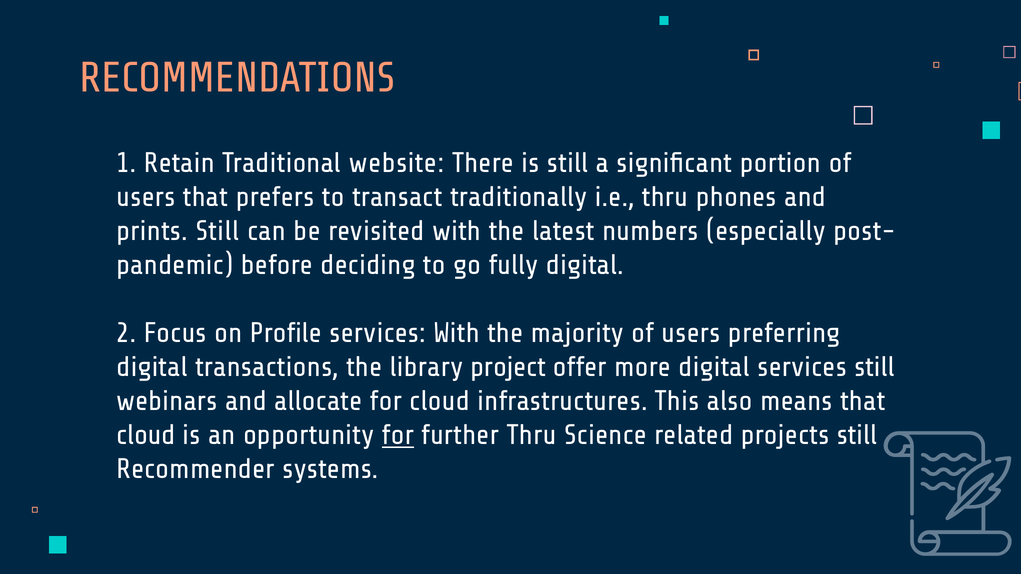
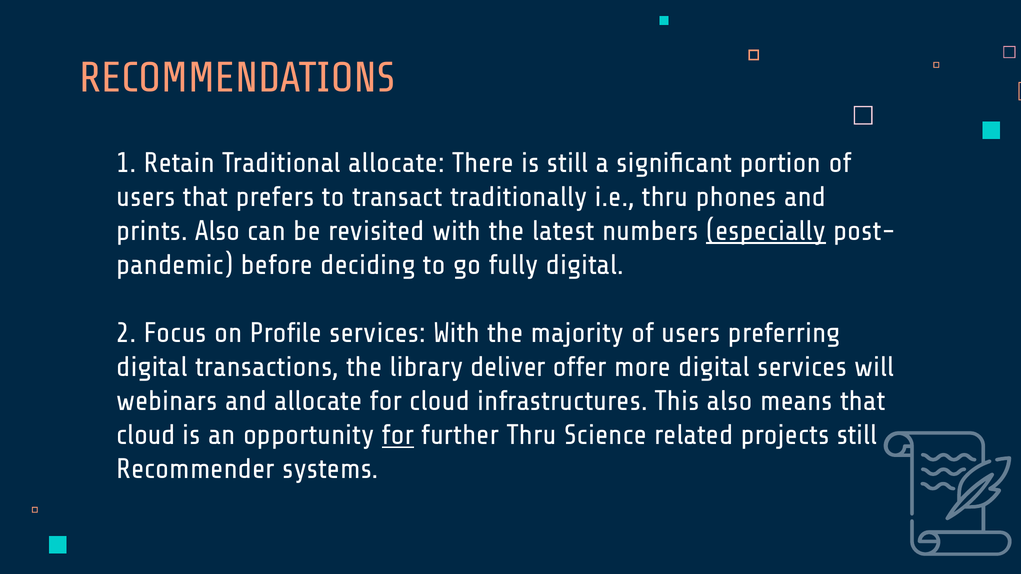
Traditional website: website -> allocate (397, 163)
prints Still: Still -> Also (218, 231)
especially underline: none -> present (766, 231)
project: project -> deliver (508, 367)
services still: still -> will (874, 367)
